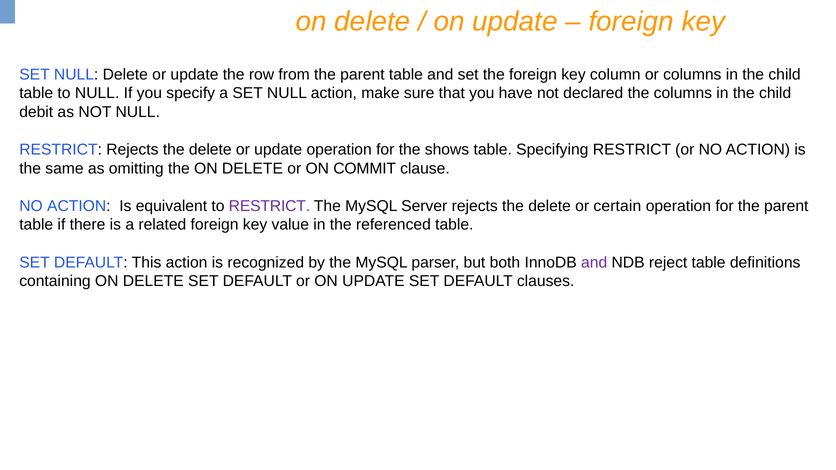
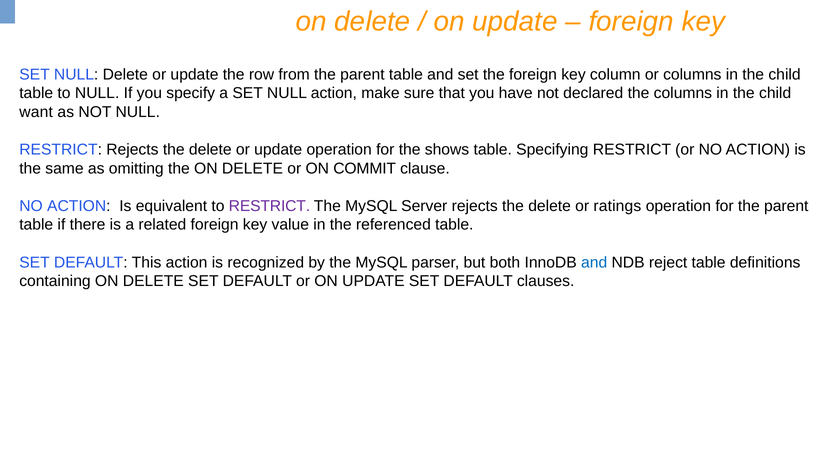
debit: debit -> want (36, 112)
certain: certain -> ratings (617, 206)
and colour: purple -> blue (594, 263)
